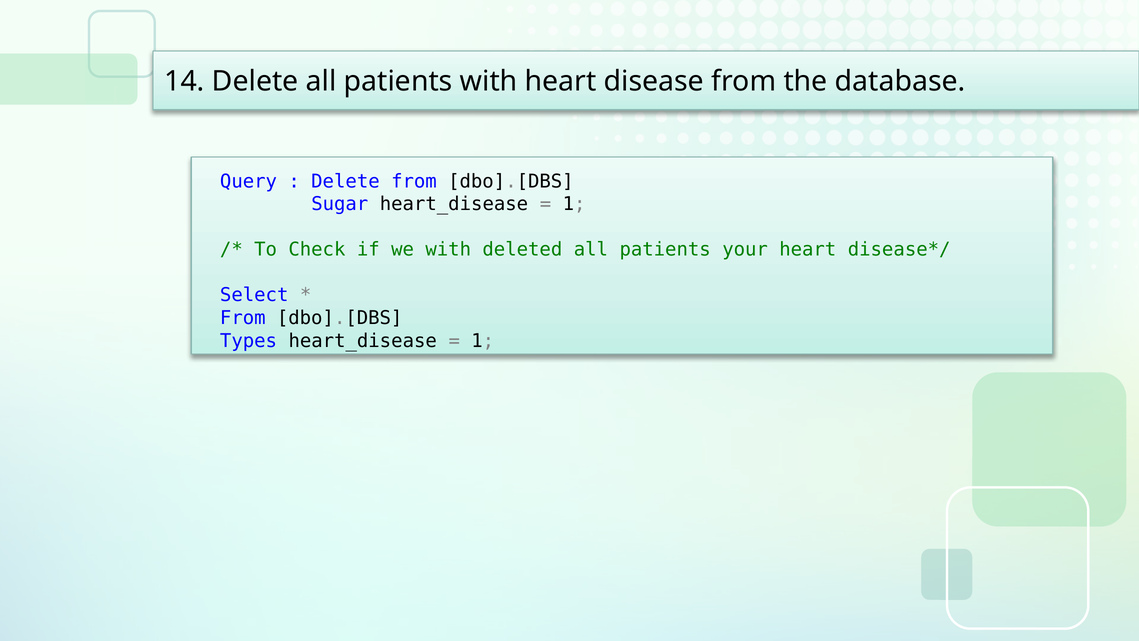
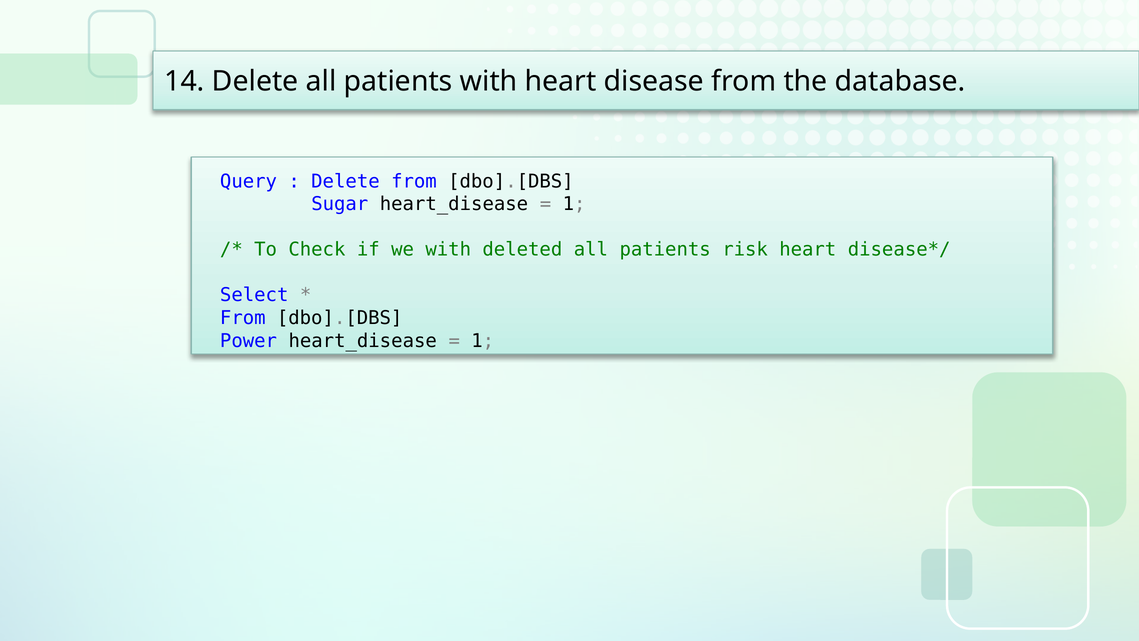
your: your -> risk (745, 250)
Types: Types -> Power (248, 341)
